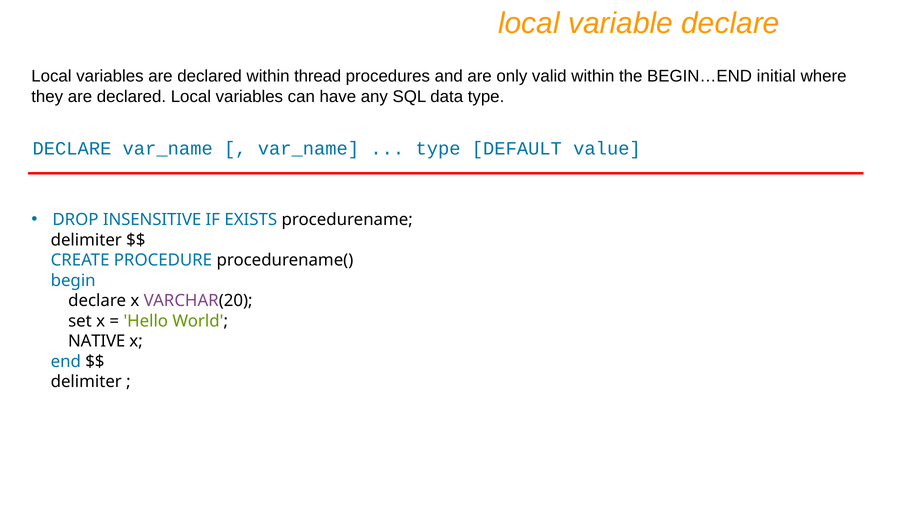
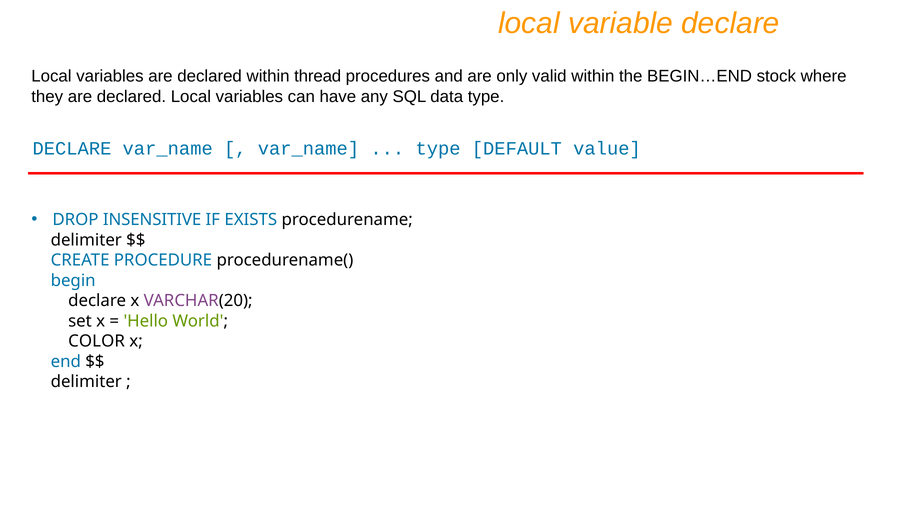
initial: initial -> stock (776, 76)
NATIVE: NATIVE -> COLOR (97, 341)
